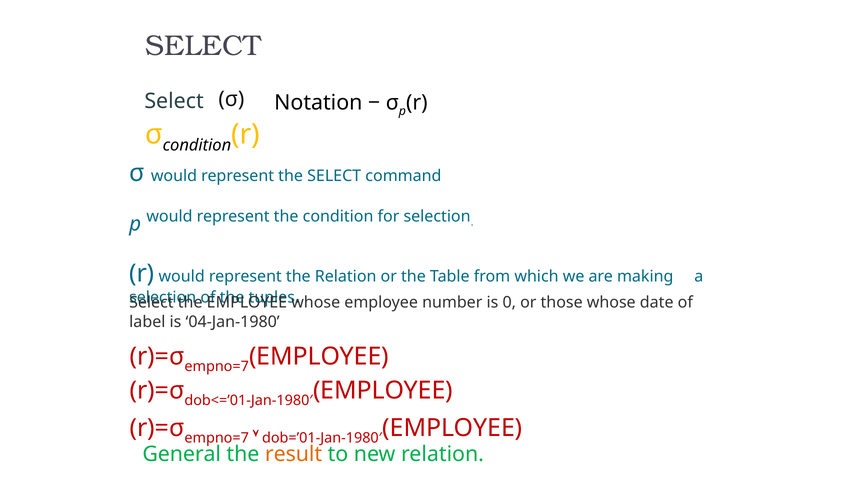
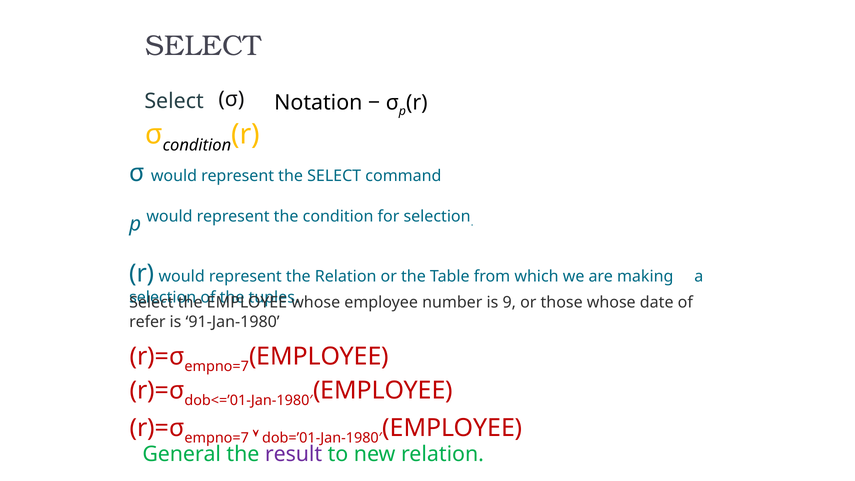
0: 0 -> 9 (509, 302)
label: label -> refer (147, 322)
04-Jan-1980: 04-Jan-1980 -> 91-Jan-1980 (233, 322)
result colour: orange -> purple (294, 454)
